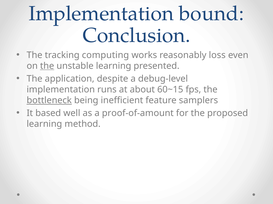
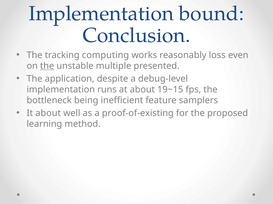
unstable learning: learning -> multiple (114, 66)
60~15: 60~15 -> 19~15 (170, 90)
bottleneck underline: present -> none (49, 101)
It based: based -> about (48, 113)
proof-of-amount: proof-of-amount -> proof-of-existing (138, 113)
